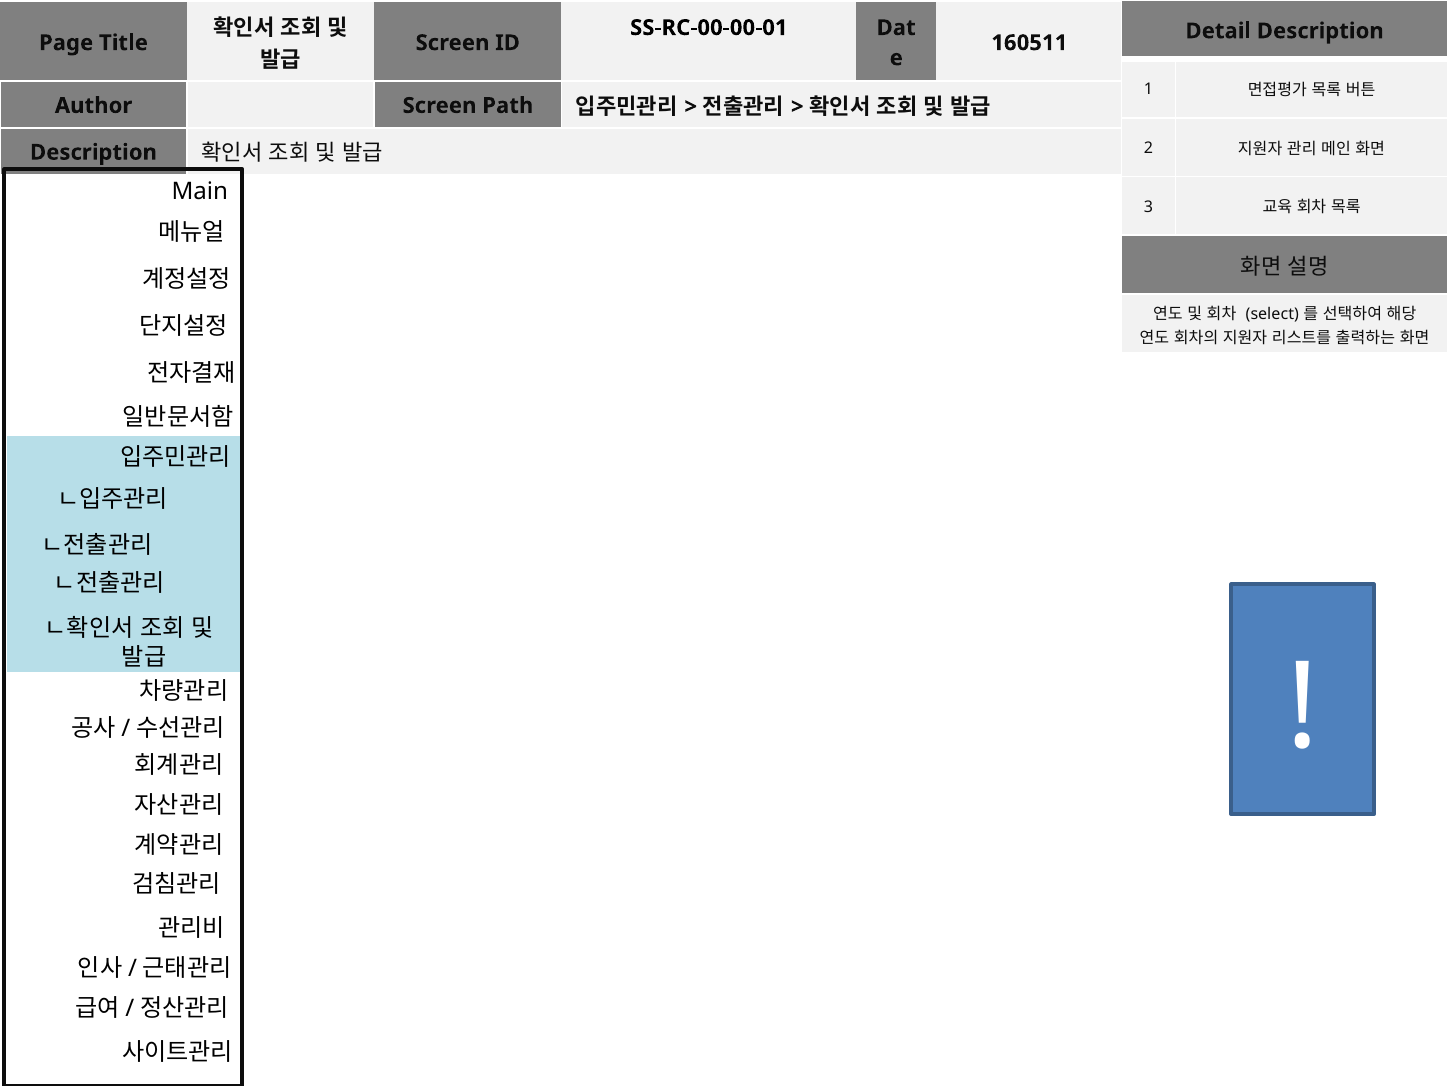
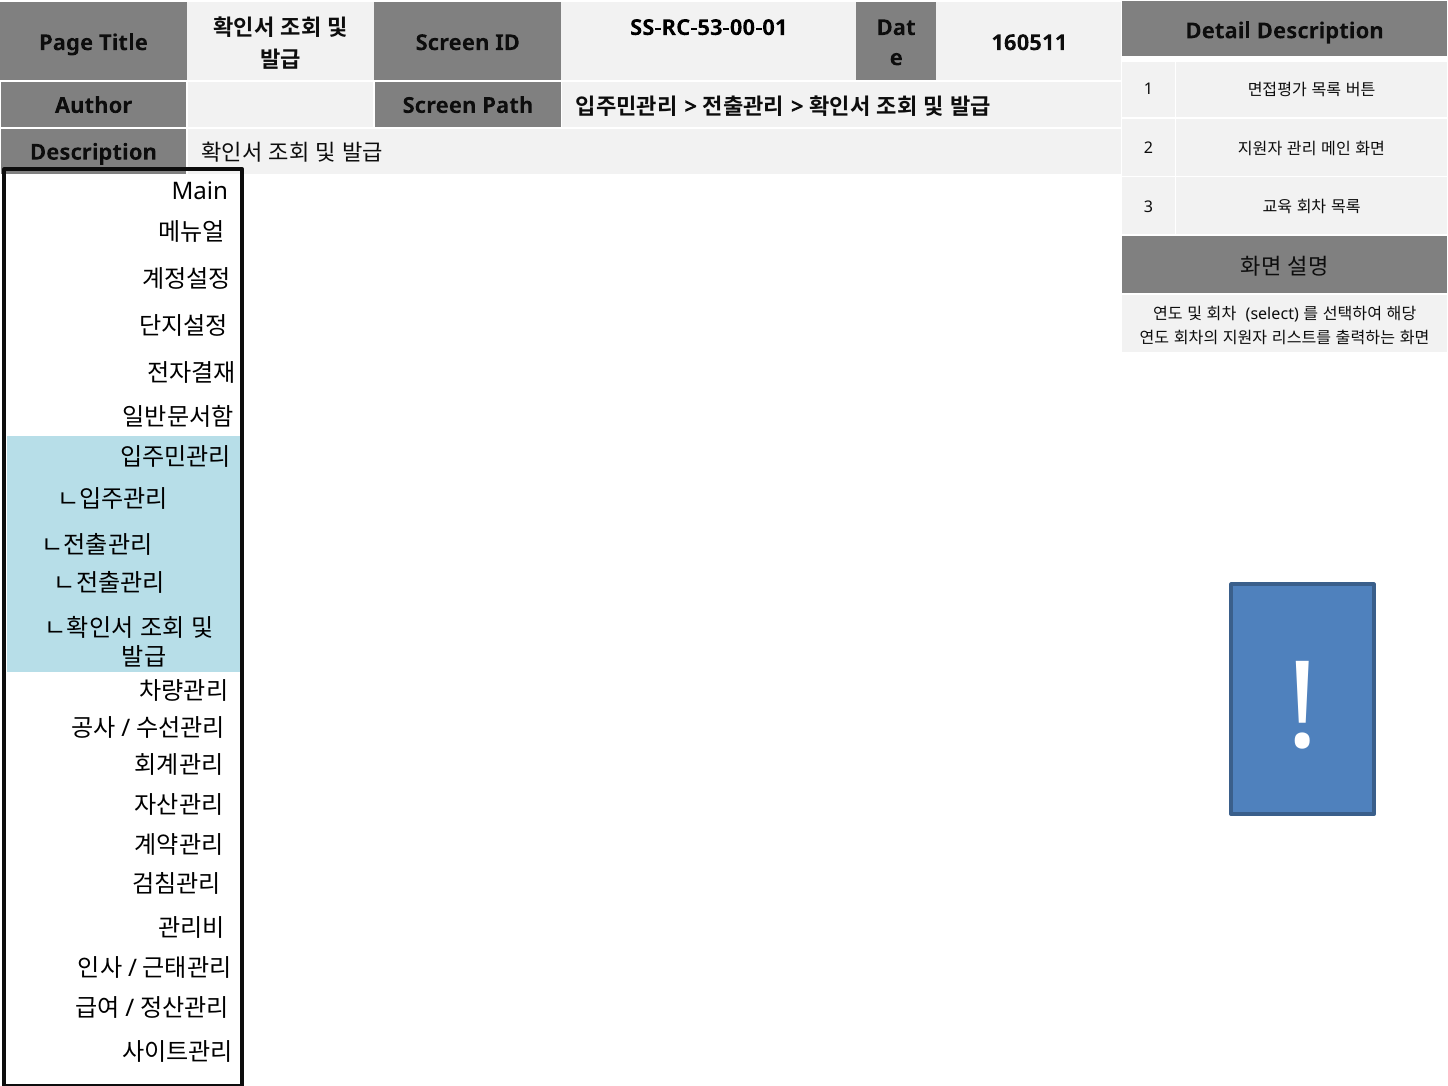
SS-RC-00-00-01: SS-RC-00-00-01 -> SS-RC-53-00-01 (709, 28)
